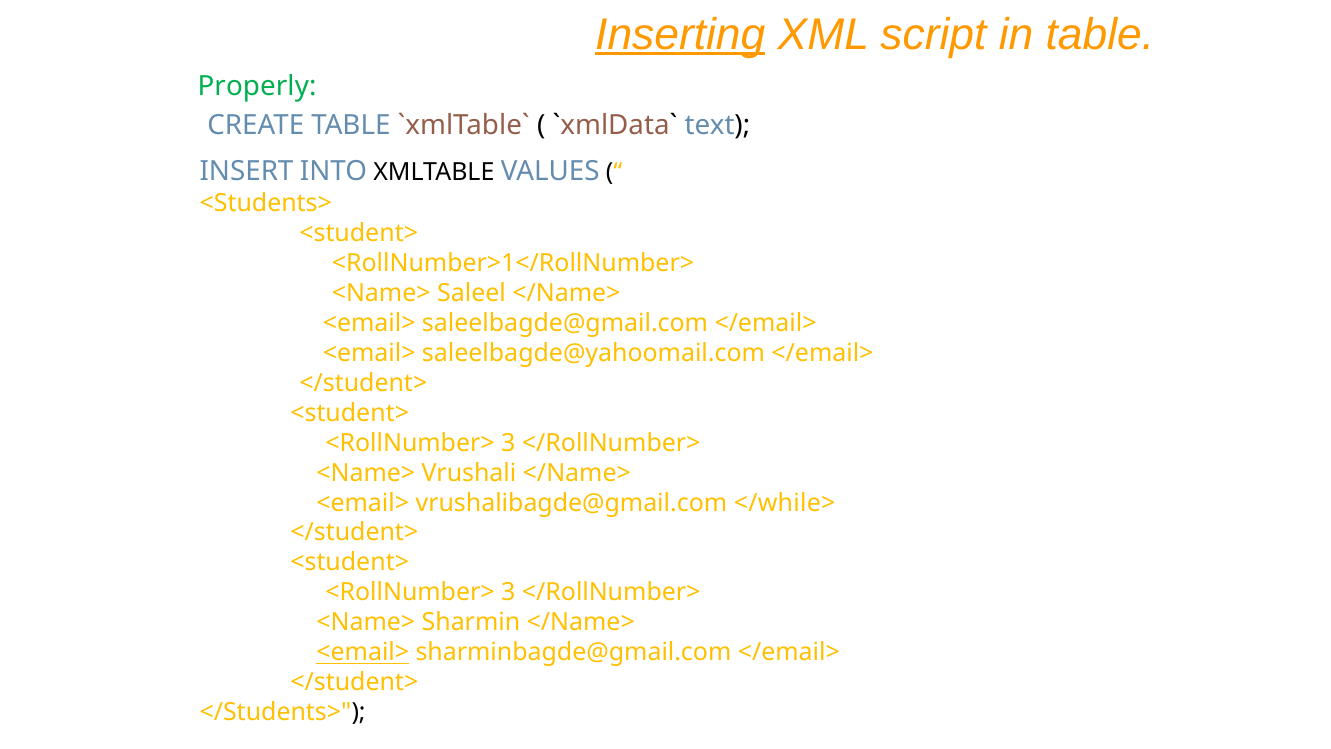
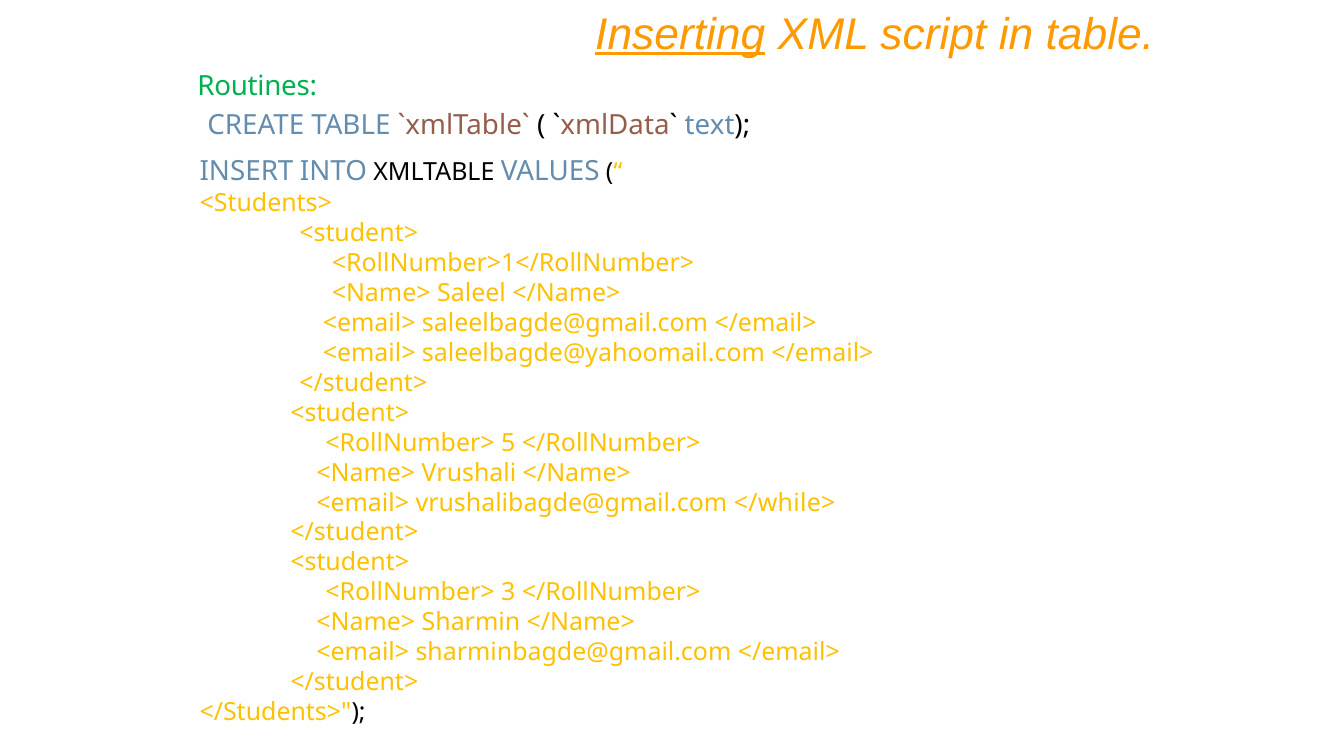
Properly: Properly -> Routines (257, 86)
3: 3 -> 5 (508, 443)
<email> underline: present -> none (363, 652)
